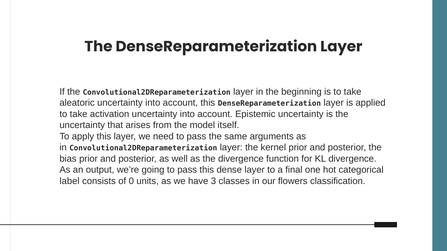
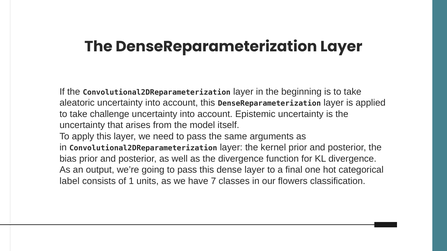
activation: activation -> challenge (110, 114)
0: 0 -> 1 (131, 181)
3: 3 -> 7 (213, 181)
